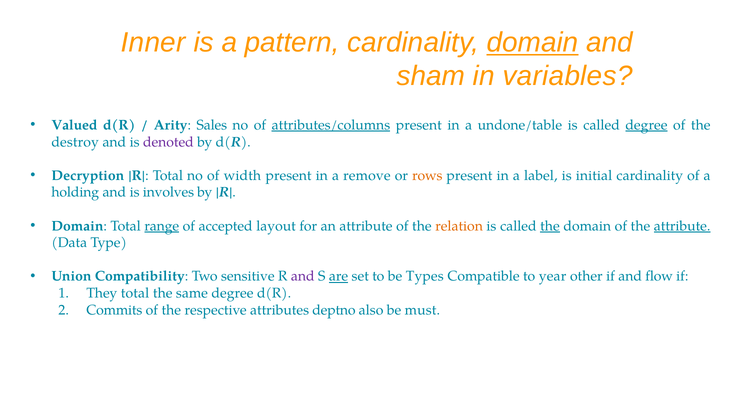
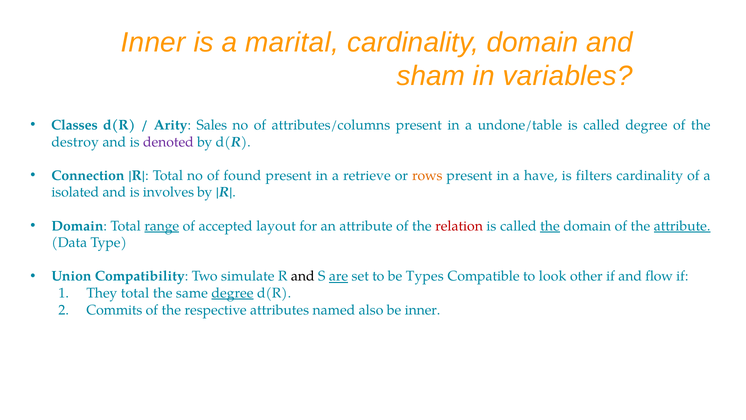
pattern: pattern -> marital (292, 43)
domain underline: present -> none (533, 43)
Valued: Valued -> Classes (74, 125)
attributes/columns underline: present -> none (331, 125)
degree underline: present -> none (646, 125)
Decryption: Decryption -> Connection (88, 175)
width: width -> found (242, 175)
remove: remove -> retrieve (367, 175)
label: label -> have (541, 175)
initial: initial -> filters (594, 175)
holding: holding -> isolated (75, 192)
relation colour: orange -> red (459, 226)
sensitive: sensitive -> simulate (248, 276)
and colour: purple -> black (303, 276)
year: year -> look (553, 276)
degree underline: none -> present (232, 293)
deptno: deptno -> named (334, 310)
be must: must -> inner (423, 310)
